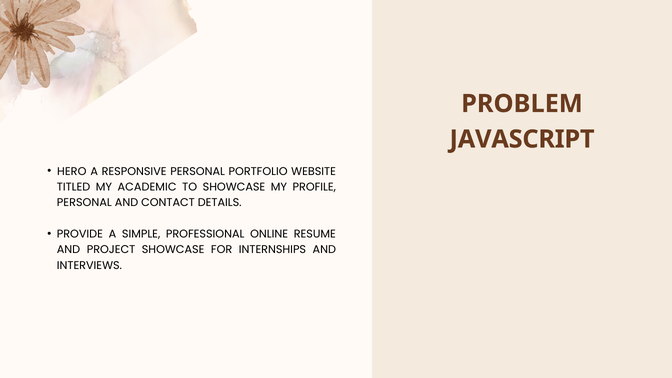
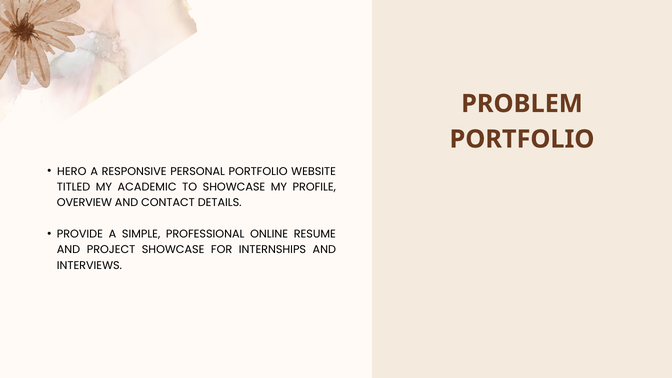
JAVASCRIPT: JAVASCRIPT -> PORTFOLIO (522, 139)
PERSONAL: PERSONAL -> OVERVIEW (84, 203)
